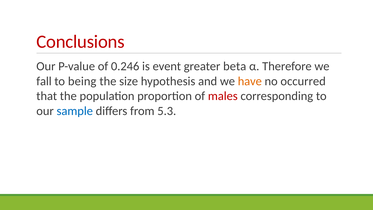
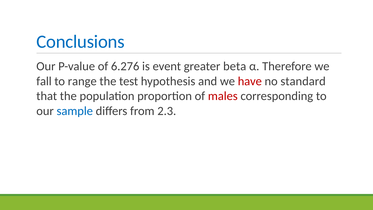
Conclusions colour: red -> blue (80, 42)
0.246: 0.246 -> 6.276 (125, 66)
being: being -> range (82, 81)
size: size -> test (129, 81)
have colour: orange -> red (250, 81)
occurred: occurred -> standard (303, 81)
5.3: 5.3 -> 2.3 (167, 111)
